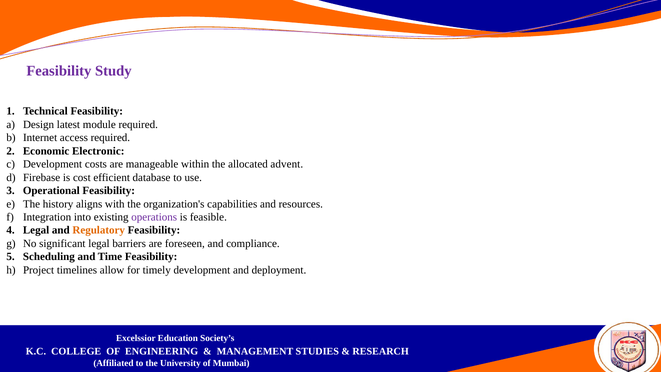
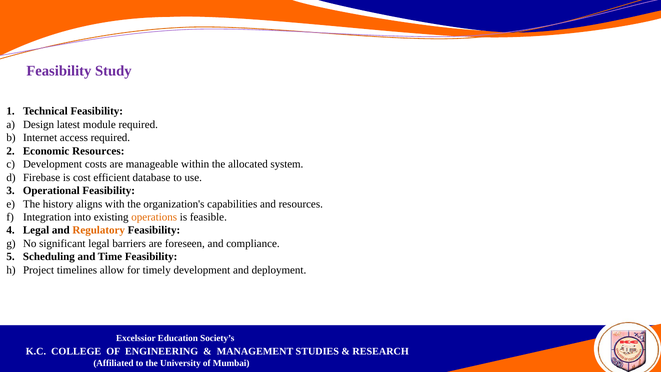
Economic Electronic: Electronic -> Resources (98, 151)
advent: advent -> system (287, 164)
operations colour: purple -> orange (154, 217)
